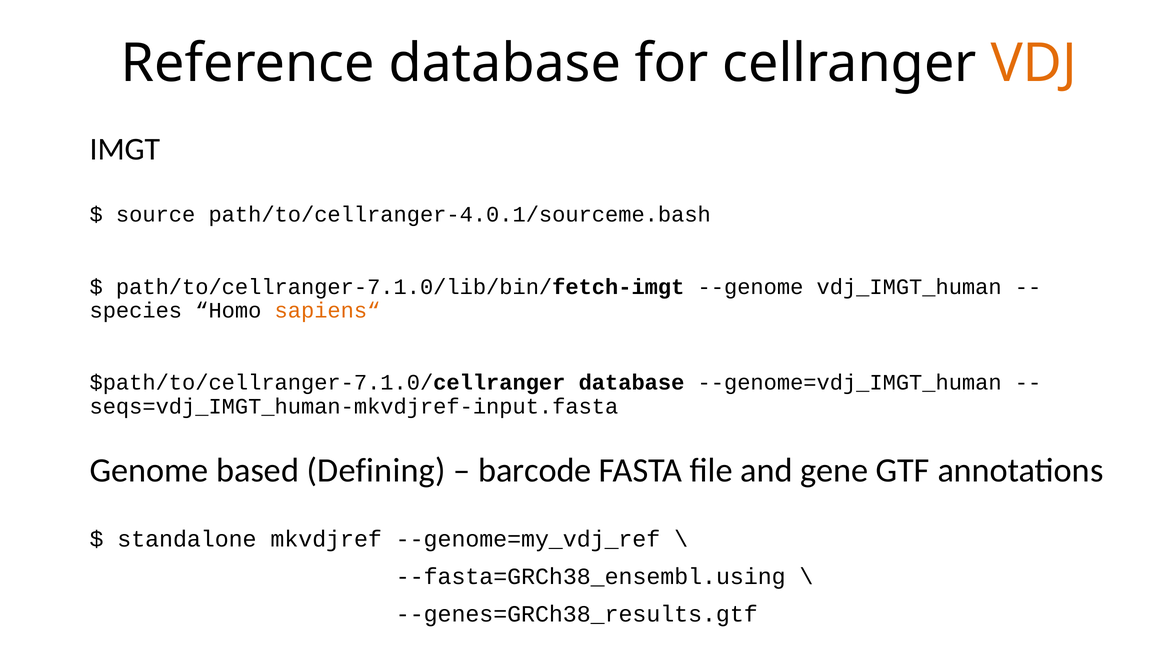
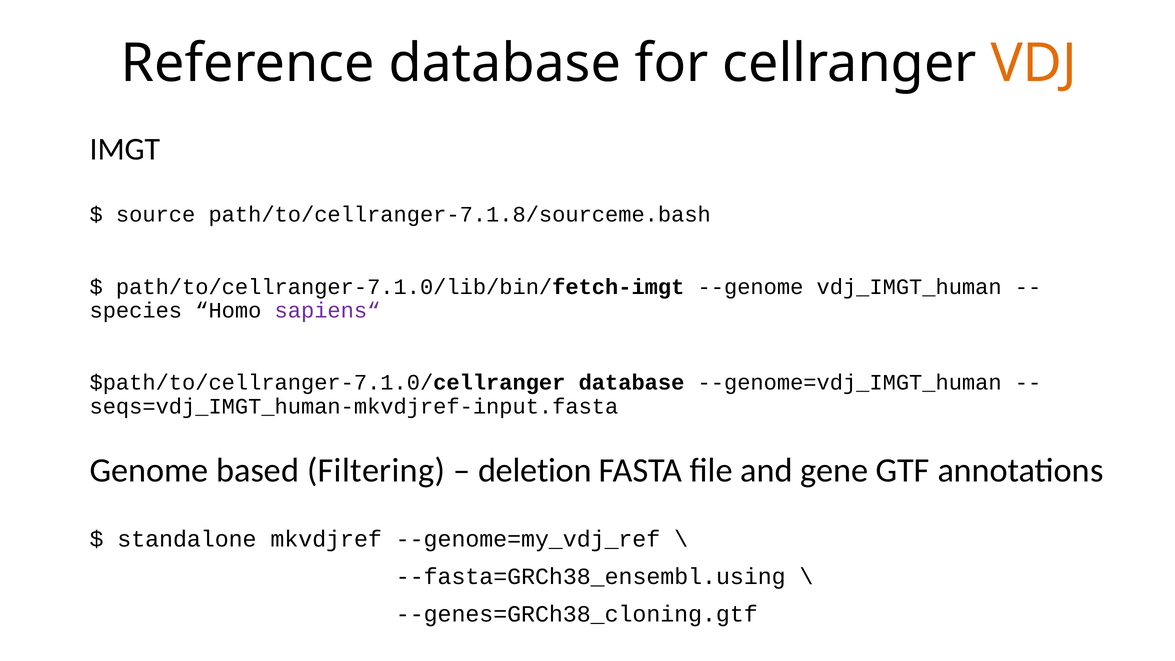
path/to/cellranger-4.0.1/sourceme.bash: path/to/cellranger-4.0.1/sourceme.bash -> path/to/cellranger-7.1.8/sourceme.bash (460, 215)
sapiens“ colour: orange -> purple (327, 311)
Defining: Defining -> Filtering (376, 471)
barcode: barcode -> deletion (535, 471)
--genes=GRCh38_results.gtf: --genes=GRCh38_results.gtf -> --genes=GRCh38_cloning.gtf (577, 614)
